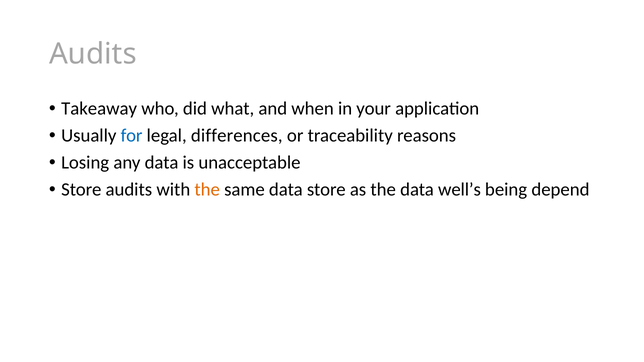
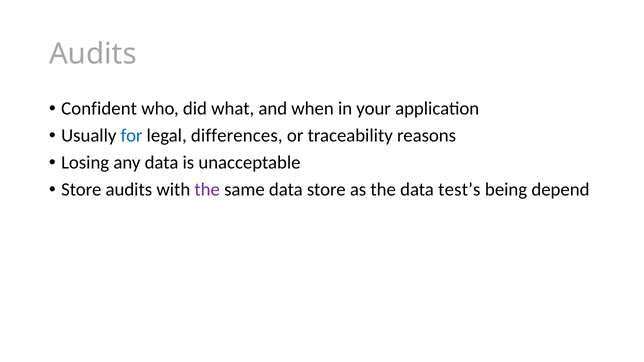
Takeaway: Takeaway -> Confident (99, 109)
the colour: orange -> purple (207, 190)
well’s: well’s -> test’s (459, 190)
